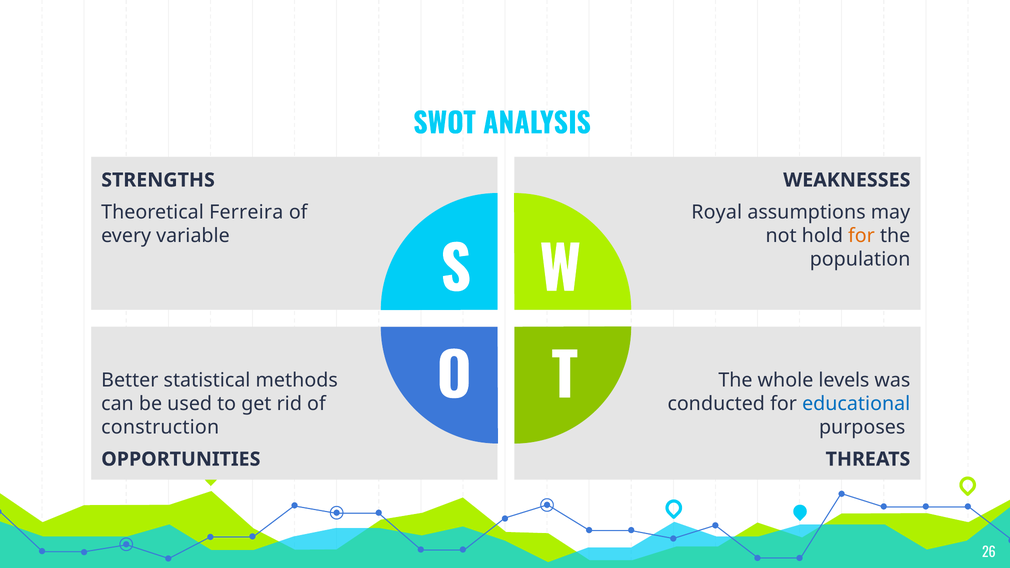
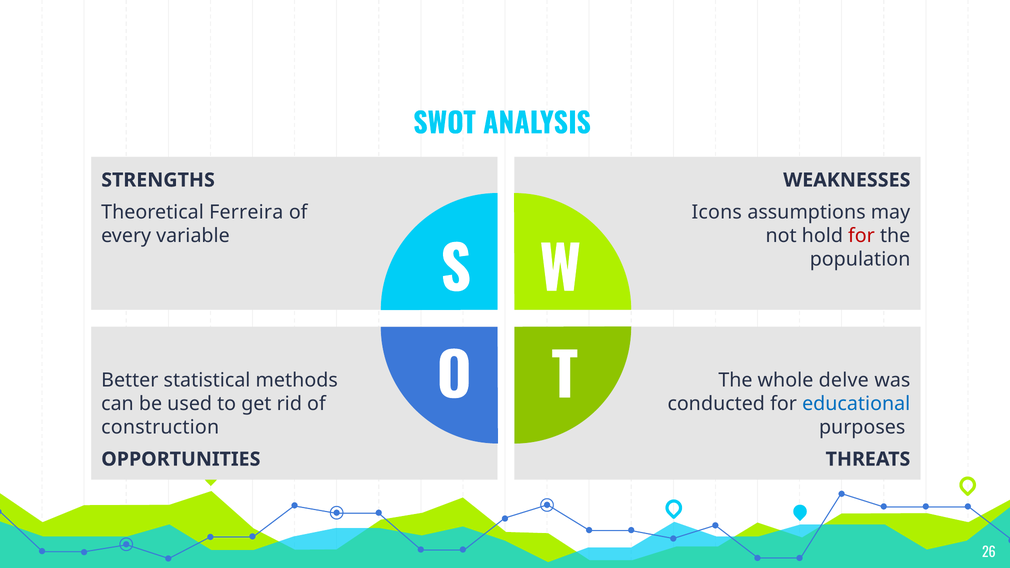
Royal: Royal -> Icons (717, 212)
for colour: orange -> red (861, 236)
levels: levels -> delve (844, 380)
